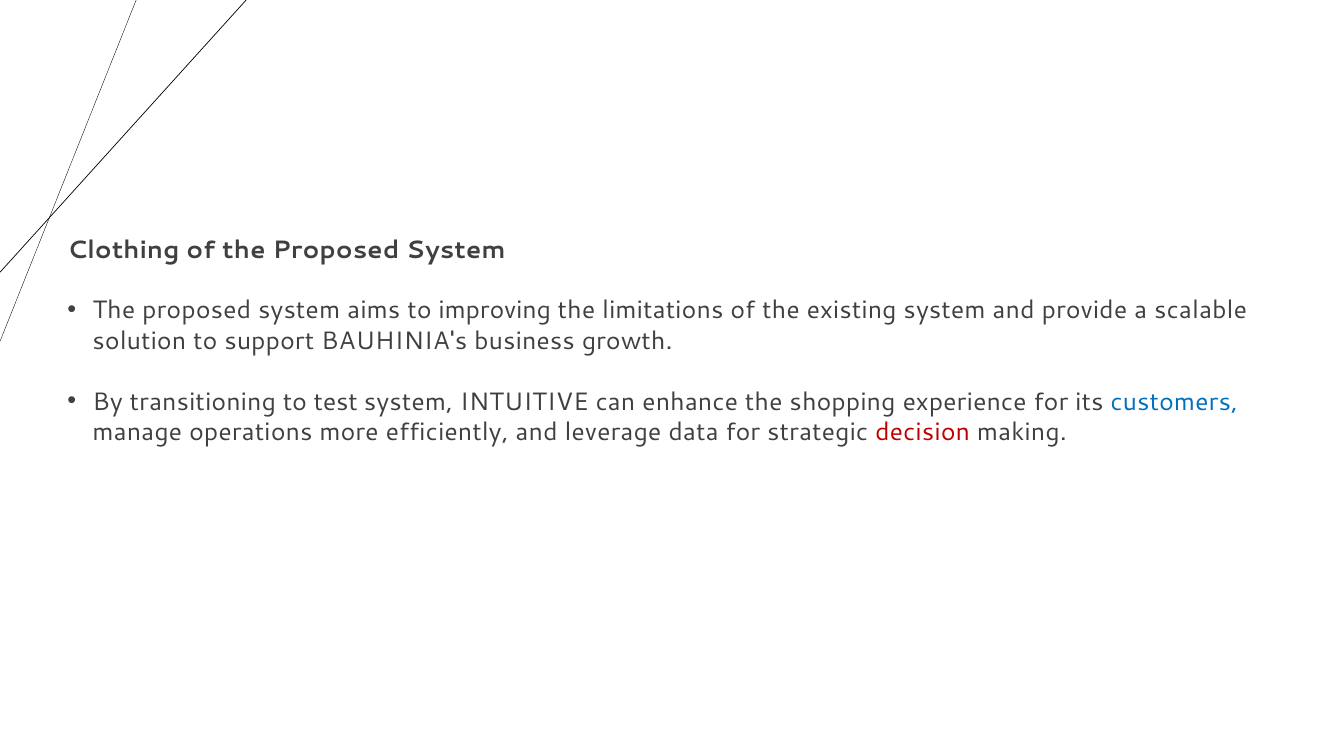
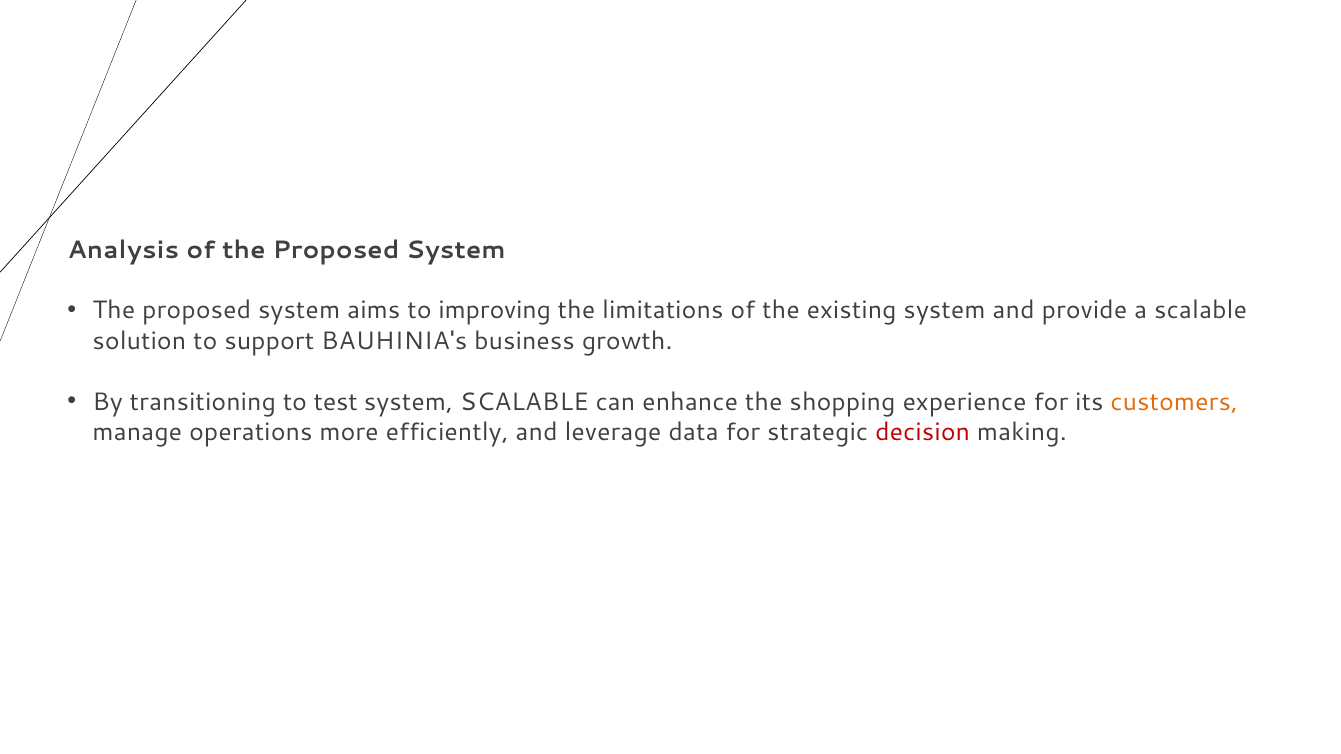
Clothing: Clothing -> Analysis (123, 250)
system INTUITIVE: INTUITIVE -> SCALABLE (524, 402)
customers colour: blue -> orange (1174, 402)
